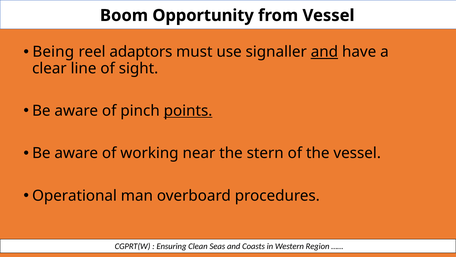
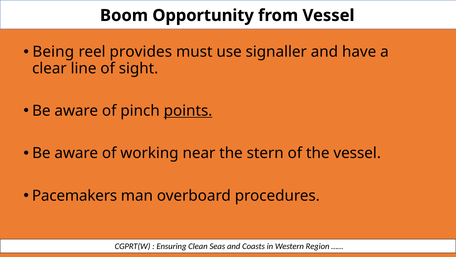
adaptors: adaptors -> provides (141, 52)
and underline: present -> none (324, 52)
Operational: Operational -> Pacemakers (75, 195)
